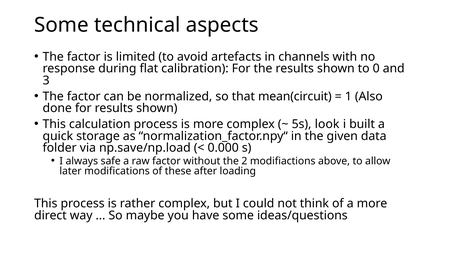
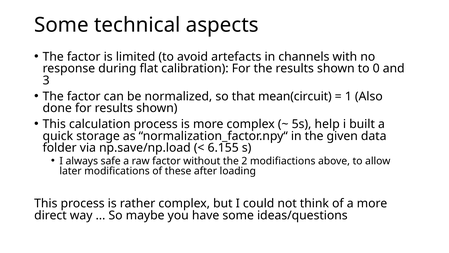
look: look -> help (327, 124)
0.000: 0.000 -> 6.155 (223, 148)
